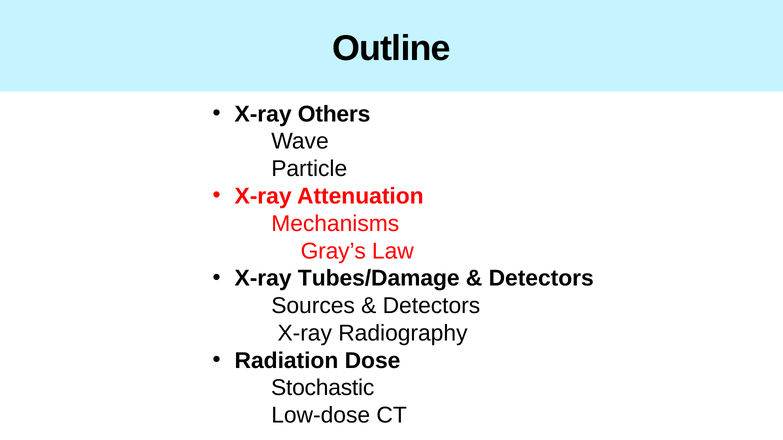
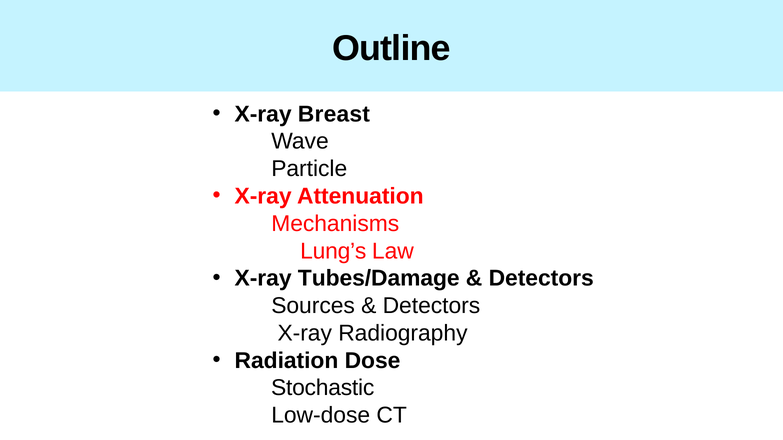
Others: Others -> Breast (334, 114)
Gray’s: Gray’s -> Lung’s (333, 251)
